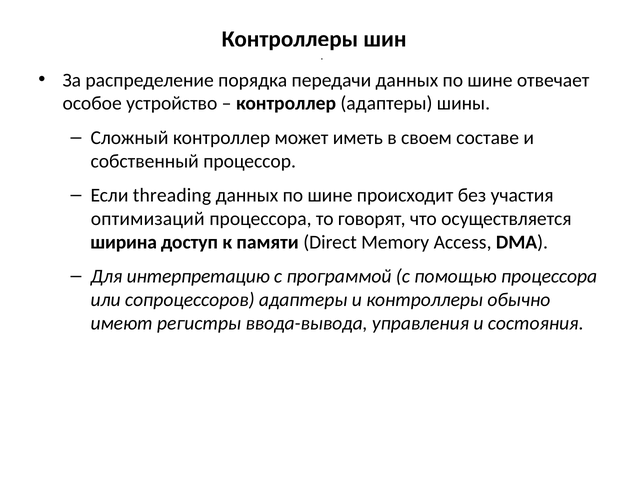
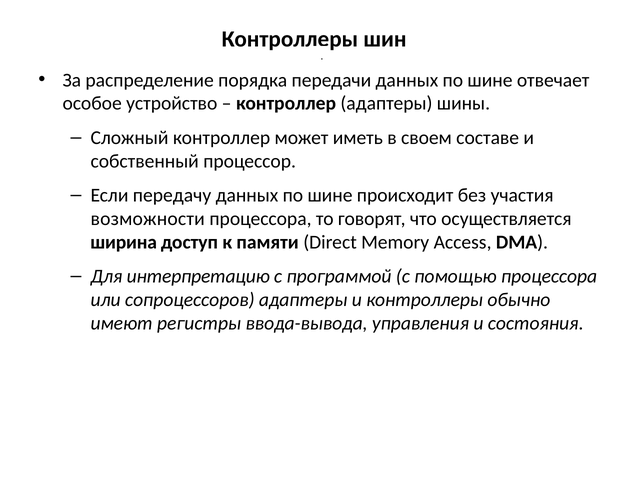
threading: threading -> передачу (172, 195)
оптимизаций: оптимизаций -> возможности (148, 219)
